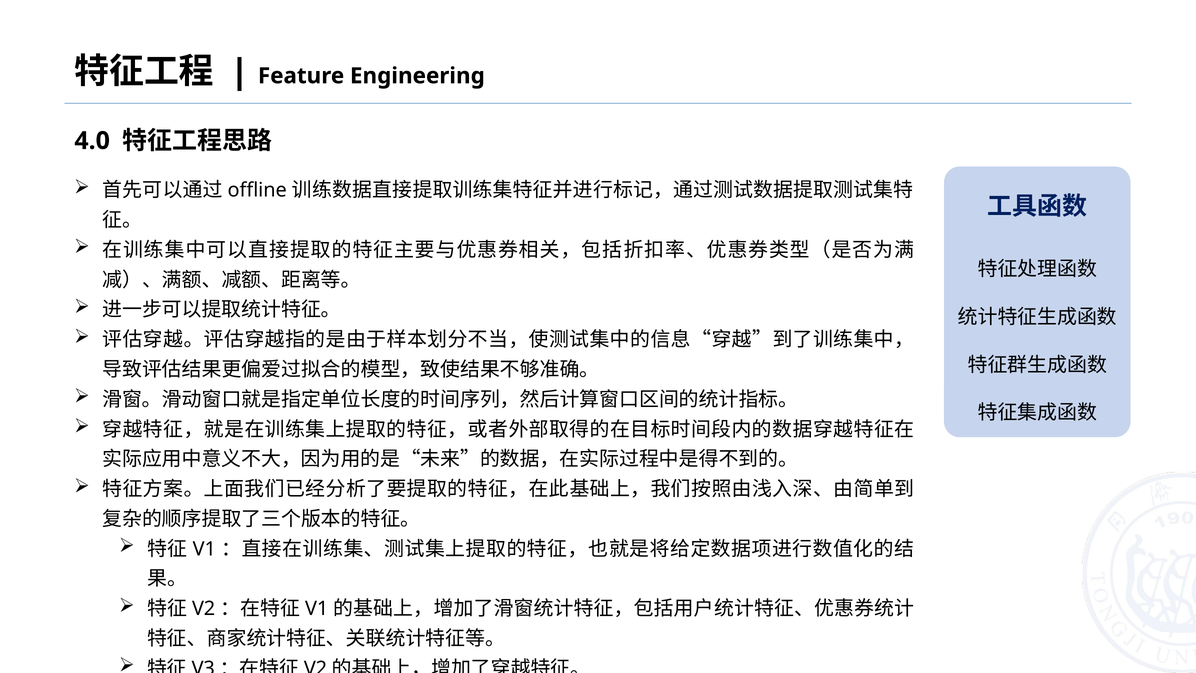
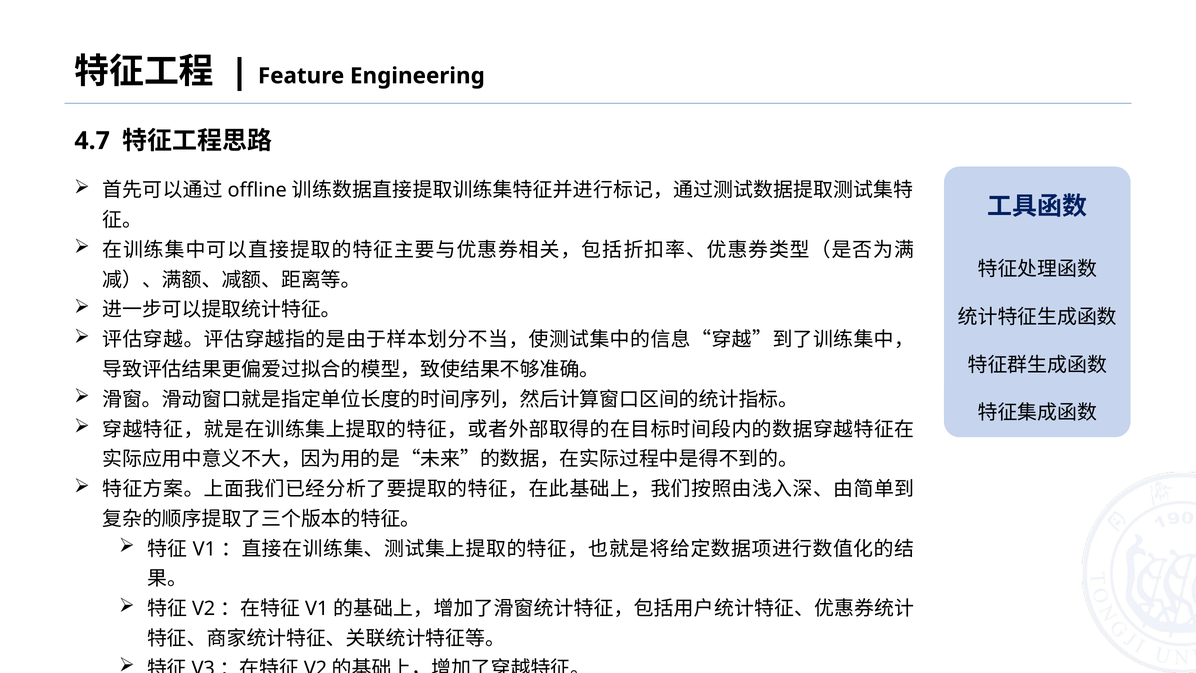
4.0: 4.0 -> 4.7 (92, 141)
